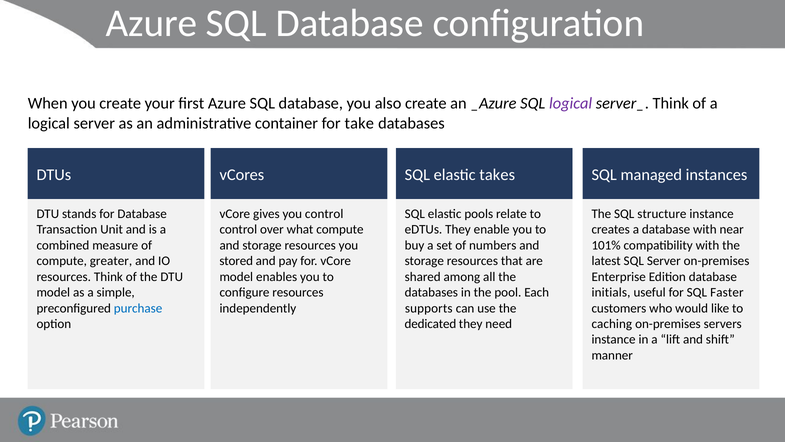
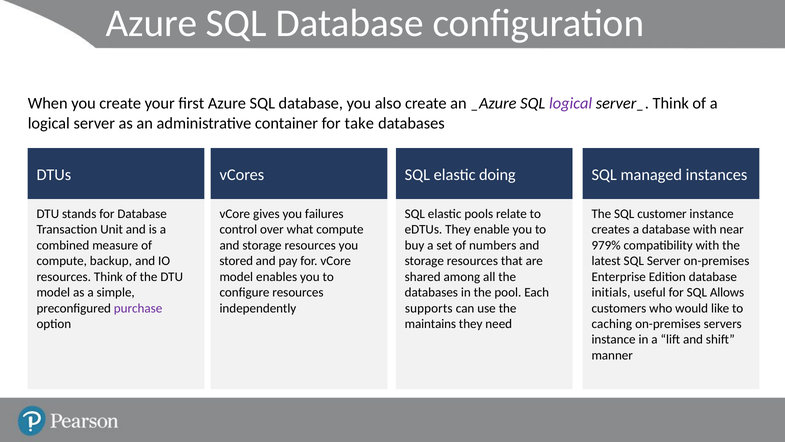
takes: takes -> doing (497, 175)
you control: control -> failures (324, 214)
structure: structure -> customer (662, 214)
101%: 101% -> 979% (606, 245)
greater: greater -> backup (111, 261)
Faster: Faster -> Allows (727, 292)
purchase colour: blue -> purple (138, 308)
dedicated: dedicated -> maintains (430, 324)
